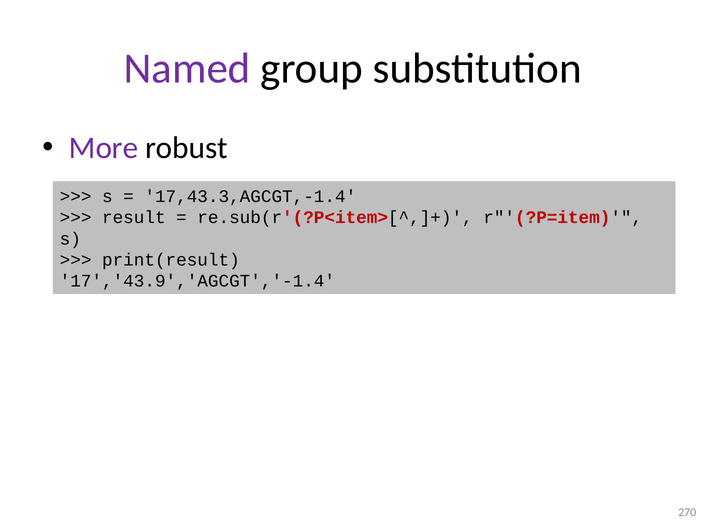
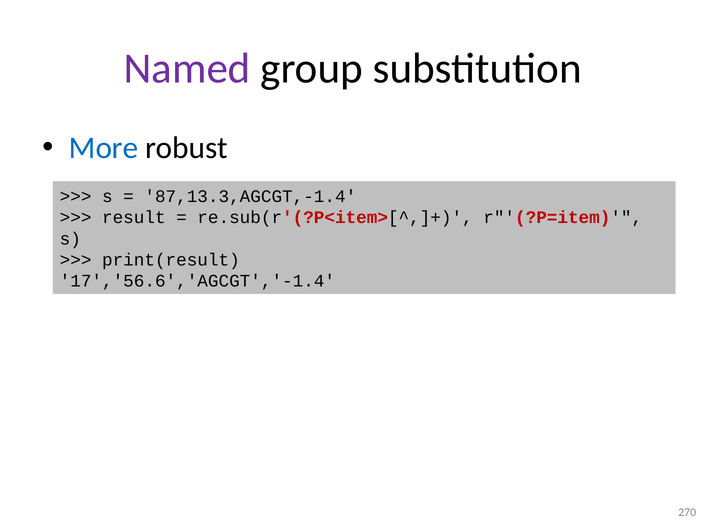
More colour: purple -> blue (104, 148)
17,43.3,AGCGT,-1.4: 17,43.3,AGCGT,-1.4 -> 87,13.3,AGCGT,-1.4 (250, 197)
17','43.9','AGCGT','-1.4: 17','43.9','AGCGT','-1.4 -> 17','56.6','AGCGT','-1.4 (197, 281)
